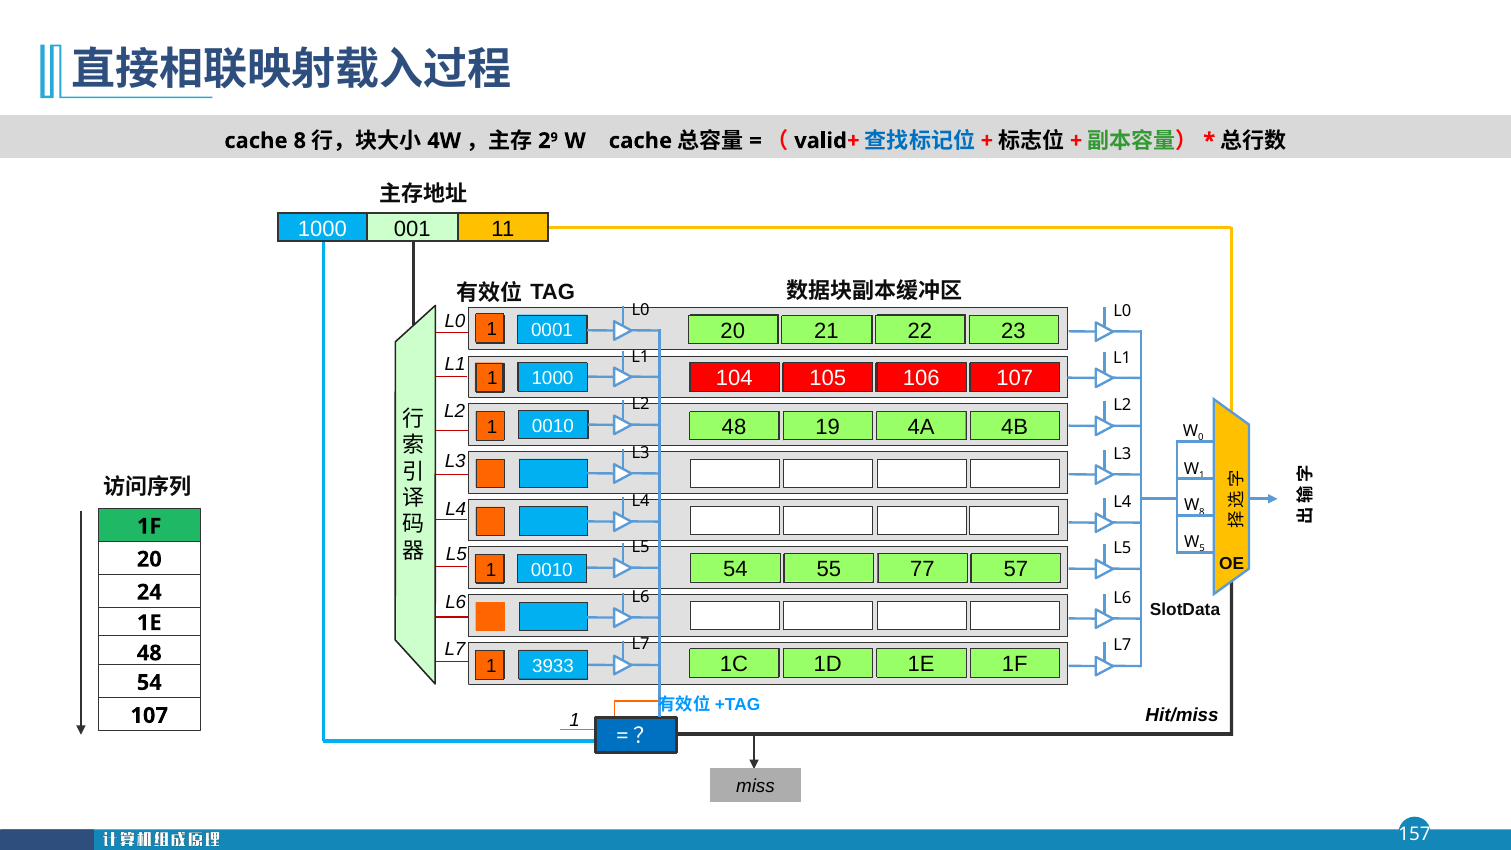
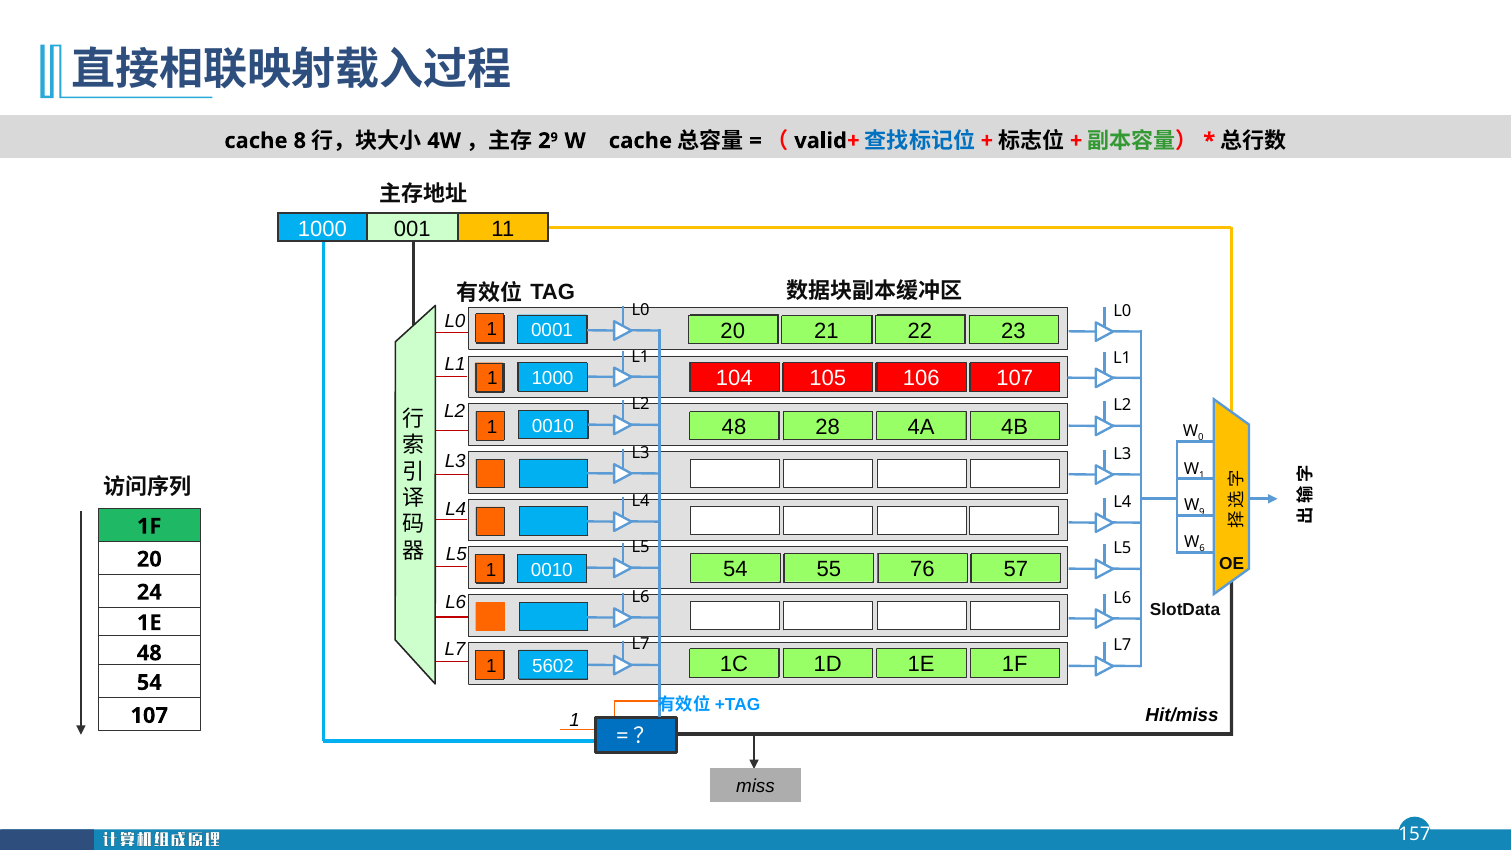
19: 19 -> 28 (828, 427)
W 8: 8 -> 9 (1202, 512)
5: 5 -> 6 (1202, 548)
77: 77 -> 76 (922, 569)
3933: 3933 -> 5602 (553, 666)
